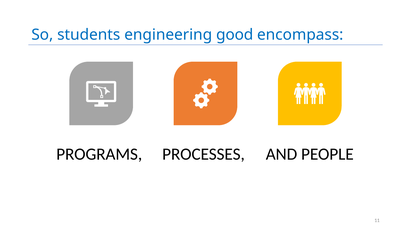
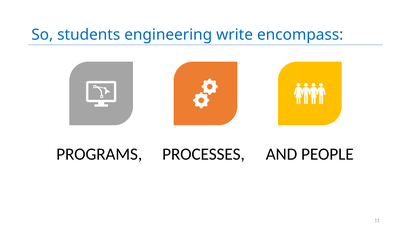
good: good -> write (235, 35)
